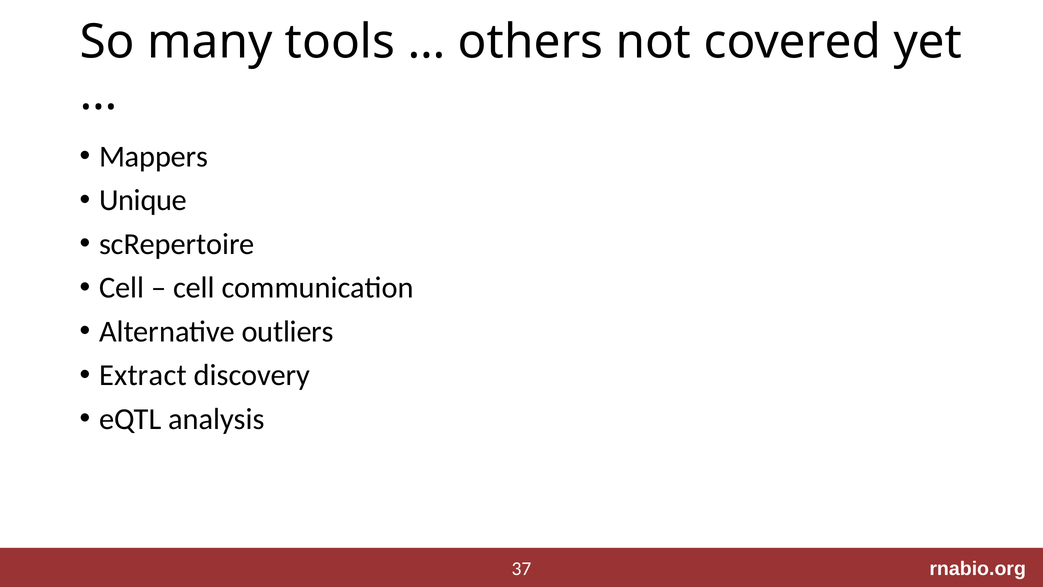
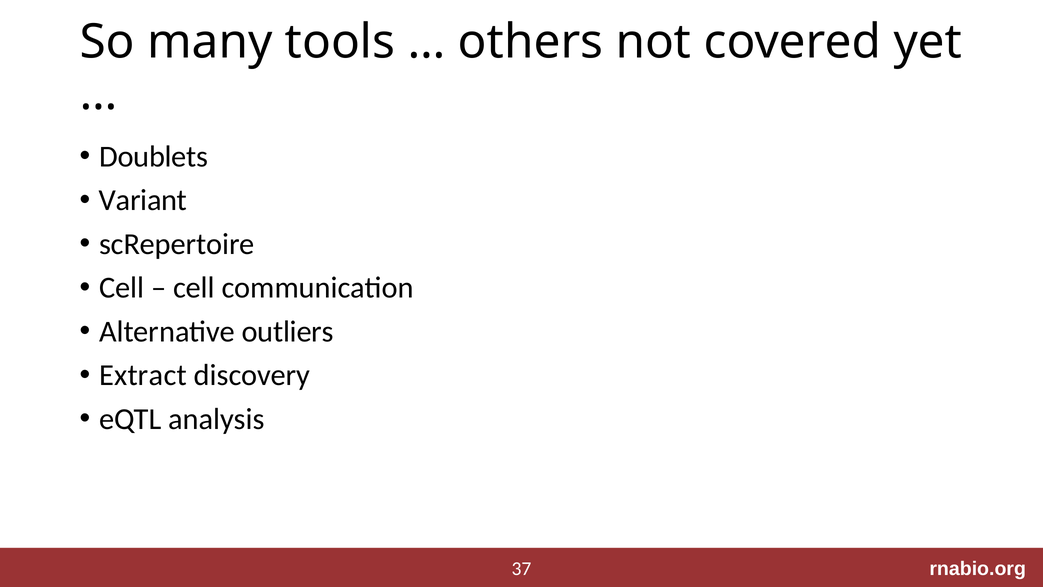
Mappers: Mappers -> Doublets (154, 157)
Unique: Unique -> Variant (143, 200)
